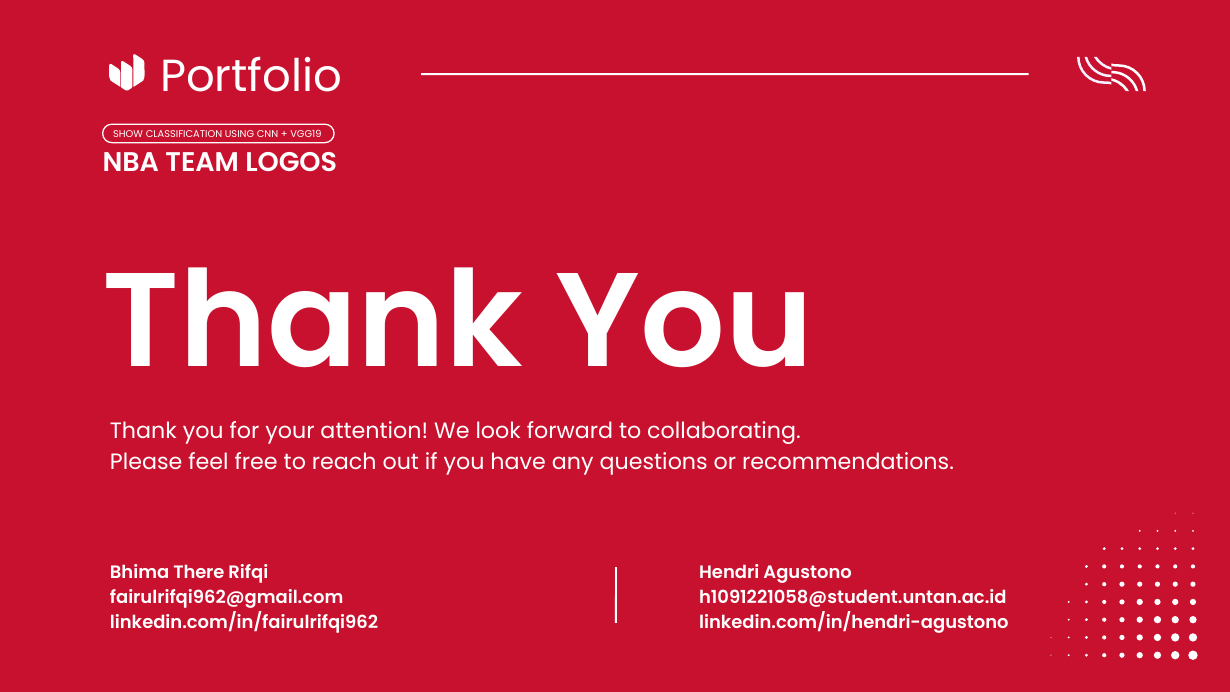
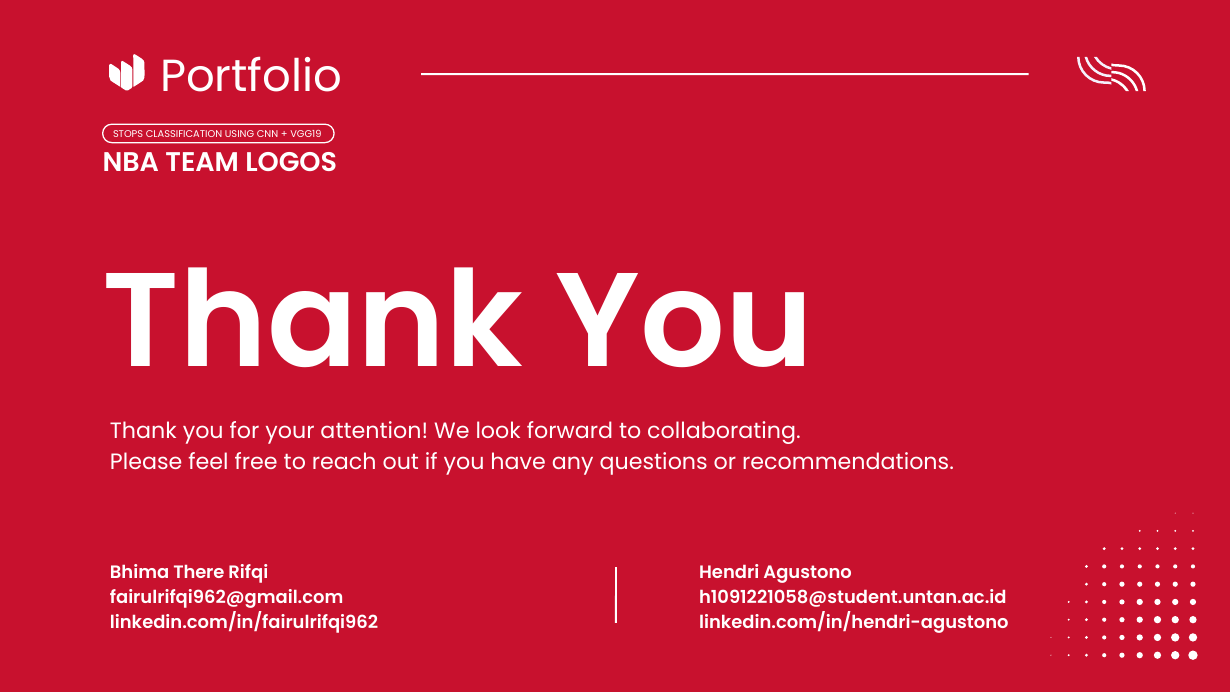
SHOW: SHOW -> STOPS (128, 134)
